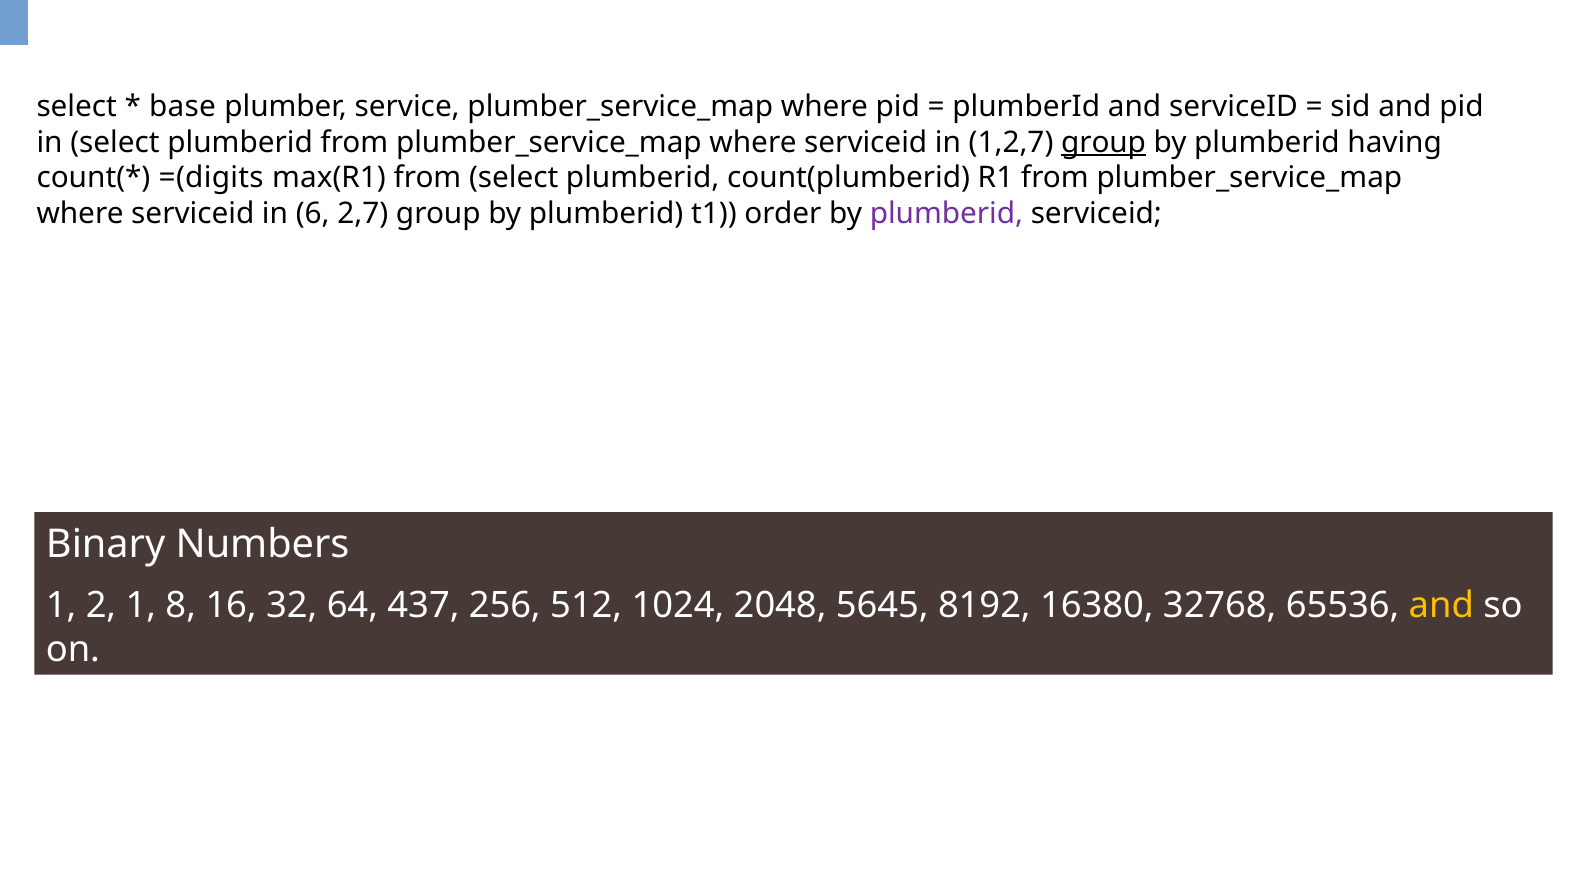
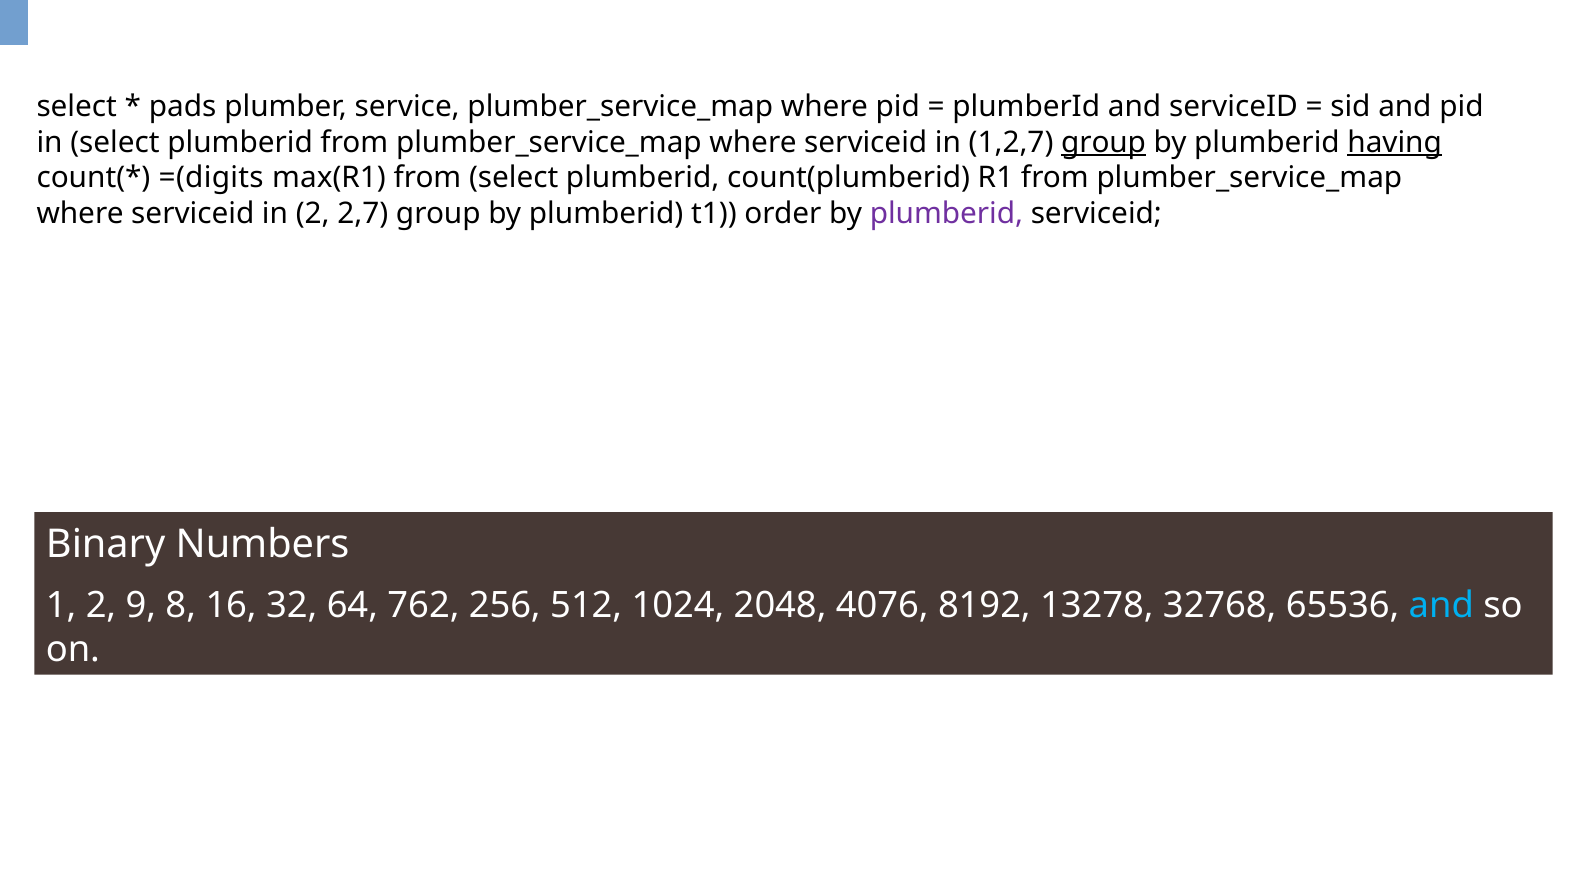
base: base -> pads (183, 107)
having underline: none -> present (1395, 142)
in 6: 6 -> 2 (313, 214)
2 1: 1 -> 9 (141, 606)
437: 437 -> 762 (423, 606)
5645: 5645 -> 4076 (882, 606)
16380: 16380 -> 13278 (1097, 606)
and colour: yellow -> light blue (1441, 606)
